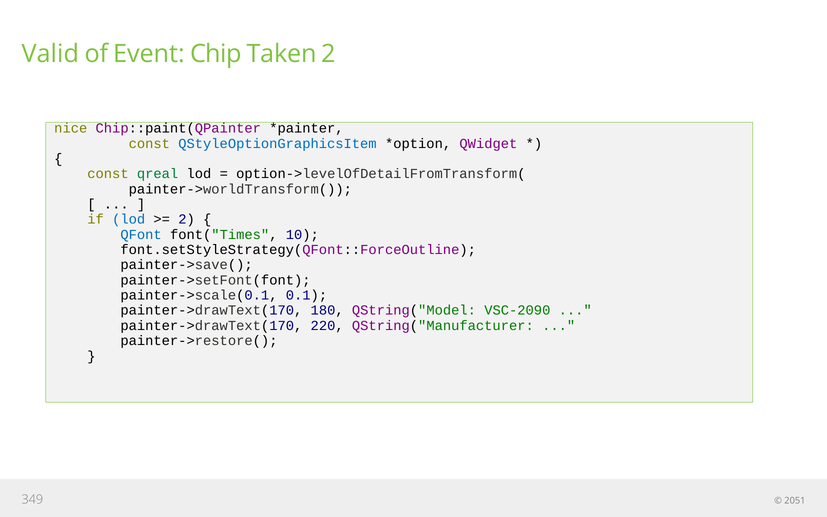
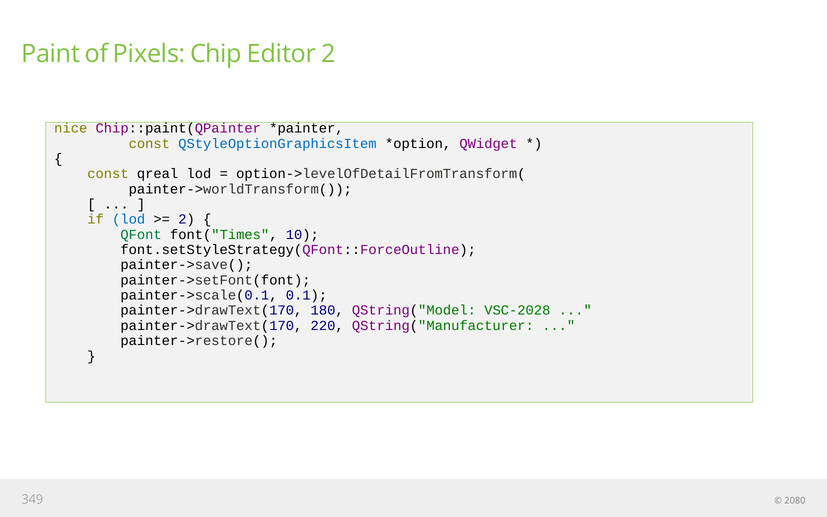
Valid: Valid -> Paint (51, 54)
Event: Event -> Pixels (149, 54)
Taken: Taken -> Editor (282, 54)
qreal colour: green -> black (158, 174)
QFont colour: blue -> green (141, 235)
VSC-2090: VSC-2090 -> VSC-2028 (517, 310)
2051: 2051 -> 2080 (795, 500)
